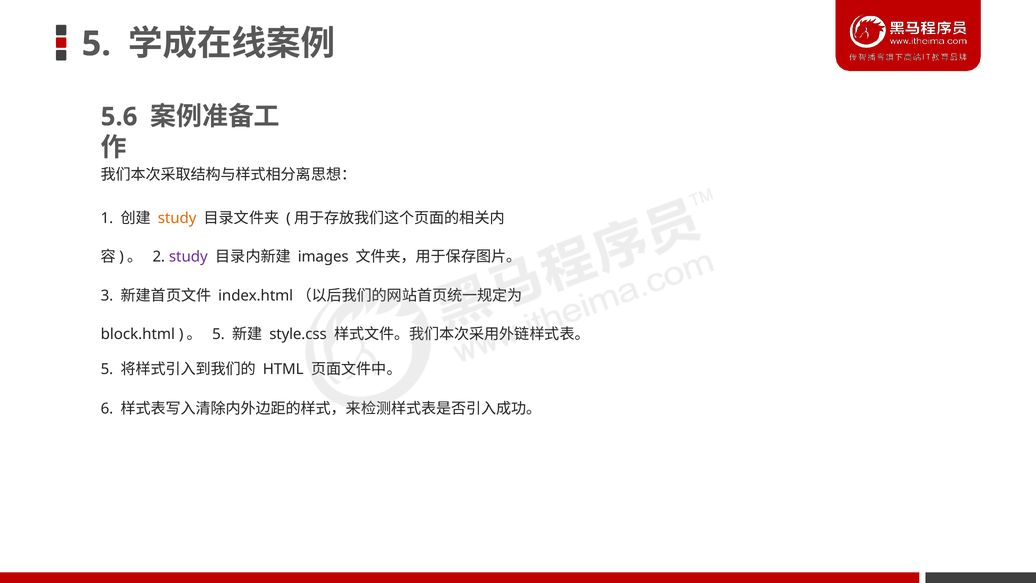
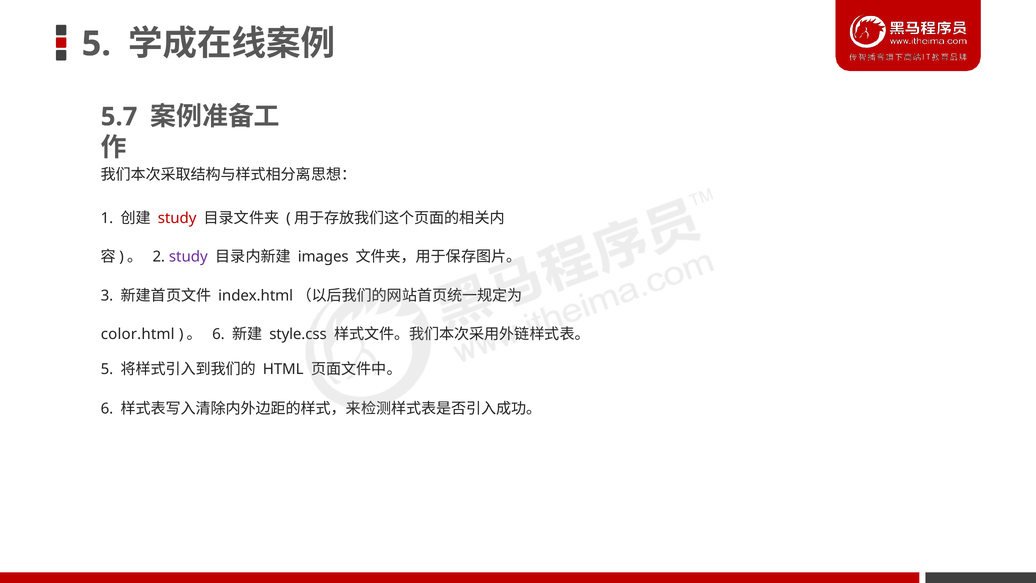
5.6: 5.6 -> 5.7 (119, 117)
study colour: orange -> red (177, 218)
block.html: block.html -> color.html (138, 334)
5: 5 -> 6 (218, 334)
